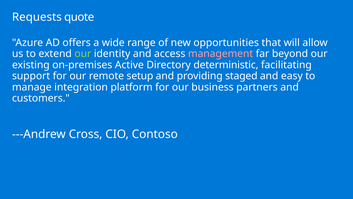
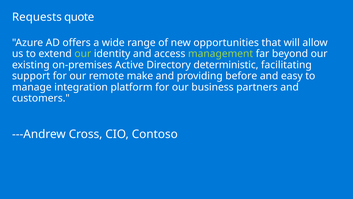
management colour: pink -> light green (221, 54)
setup: setup -> make (140, 76)
staged: staged -> before (241, 76)
